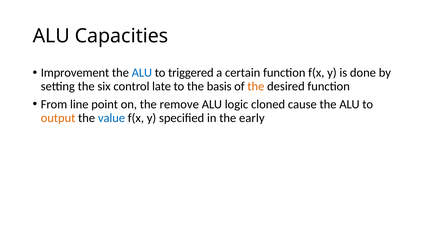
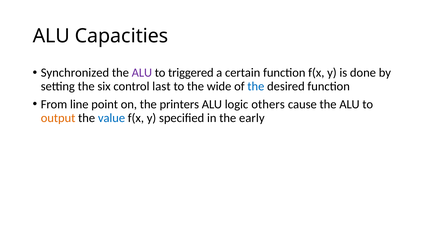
Improvement: Improvement -> Synchronized (75, 73)
ALU colour: blue -> purple (142, 73)
late: late -> last (161, 86)
basis: basis -> wide (219, 86)
the colour: orange -> blue (256, 86)
remove: remove -> printers (179, 104)
cloned: cloned -> others (268, 104)
